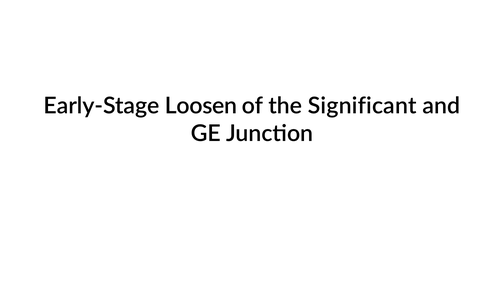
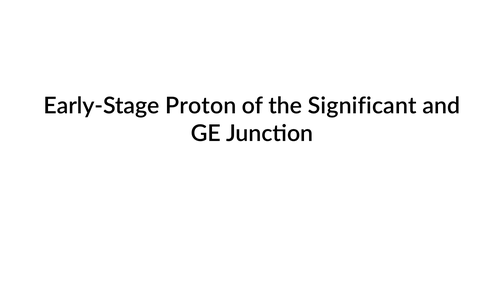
Loosen: Loosen -> Proton (201, 106)
